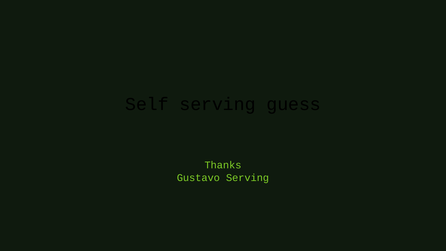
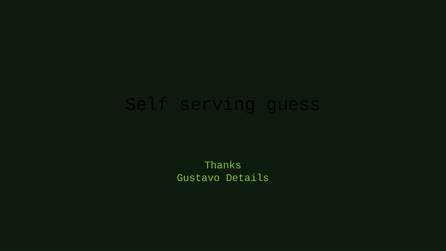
Gustavo Serving: Serving -> Details (248, 178)
